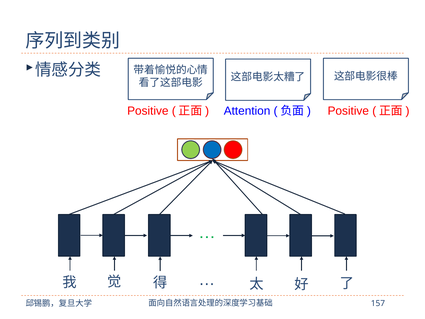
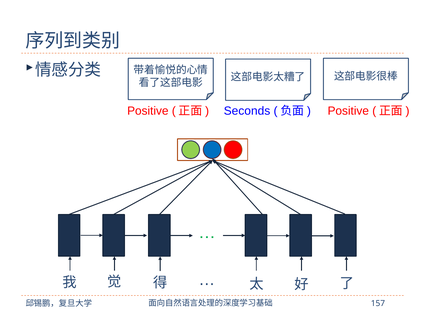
Attention: Attention -> Seconds (247, 111)
